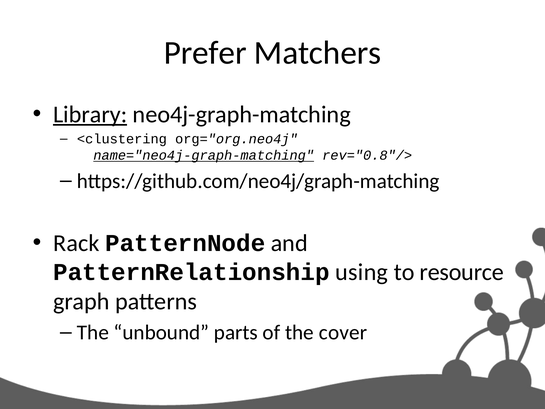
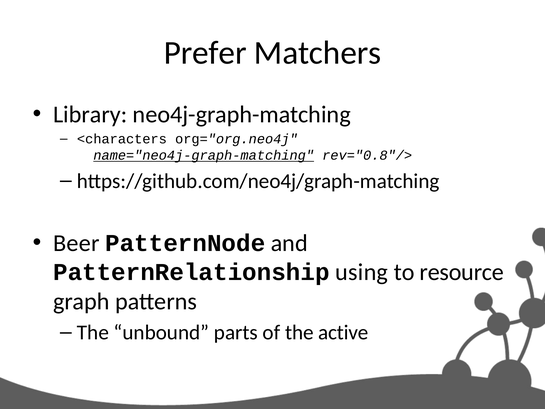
Library underline: present -> none (90, 114)
<clustering: <clustering -> <characters (122, 139)
Rack: Rack -> Beer (76, 243)
cover: cover -> active (343, 332)
